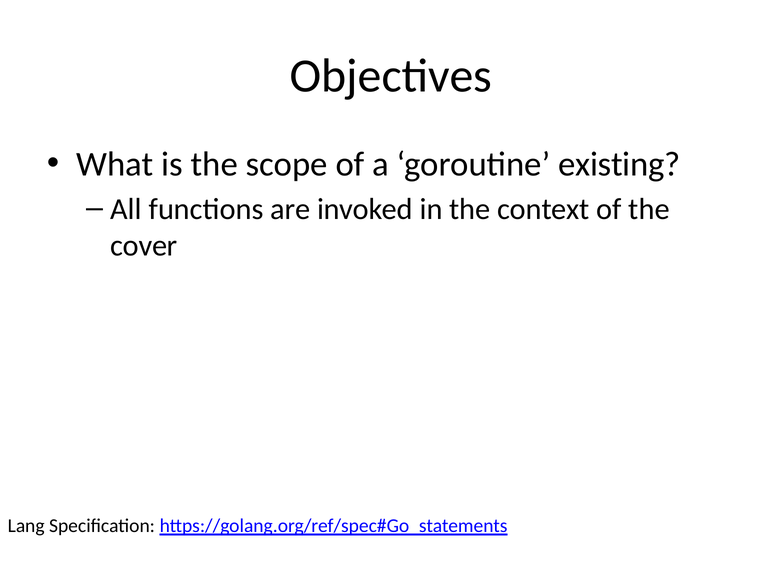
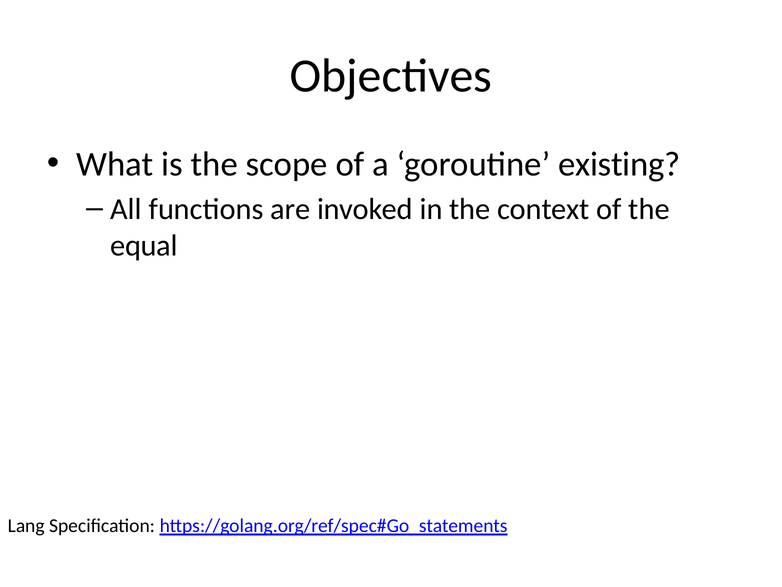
cover: cover -> equal (144, 245)
